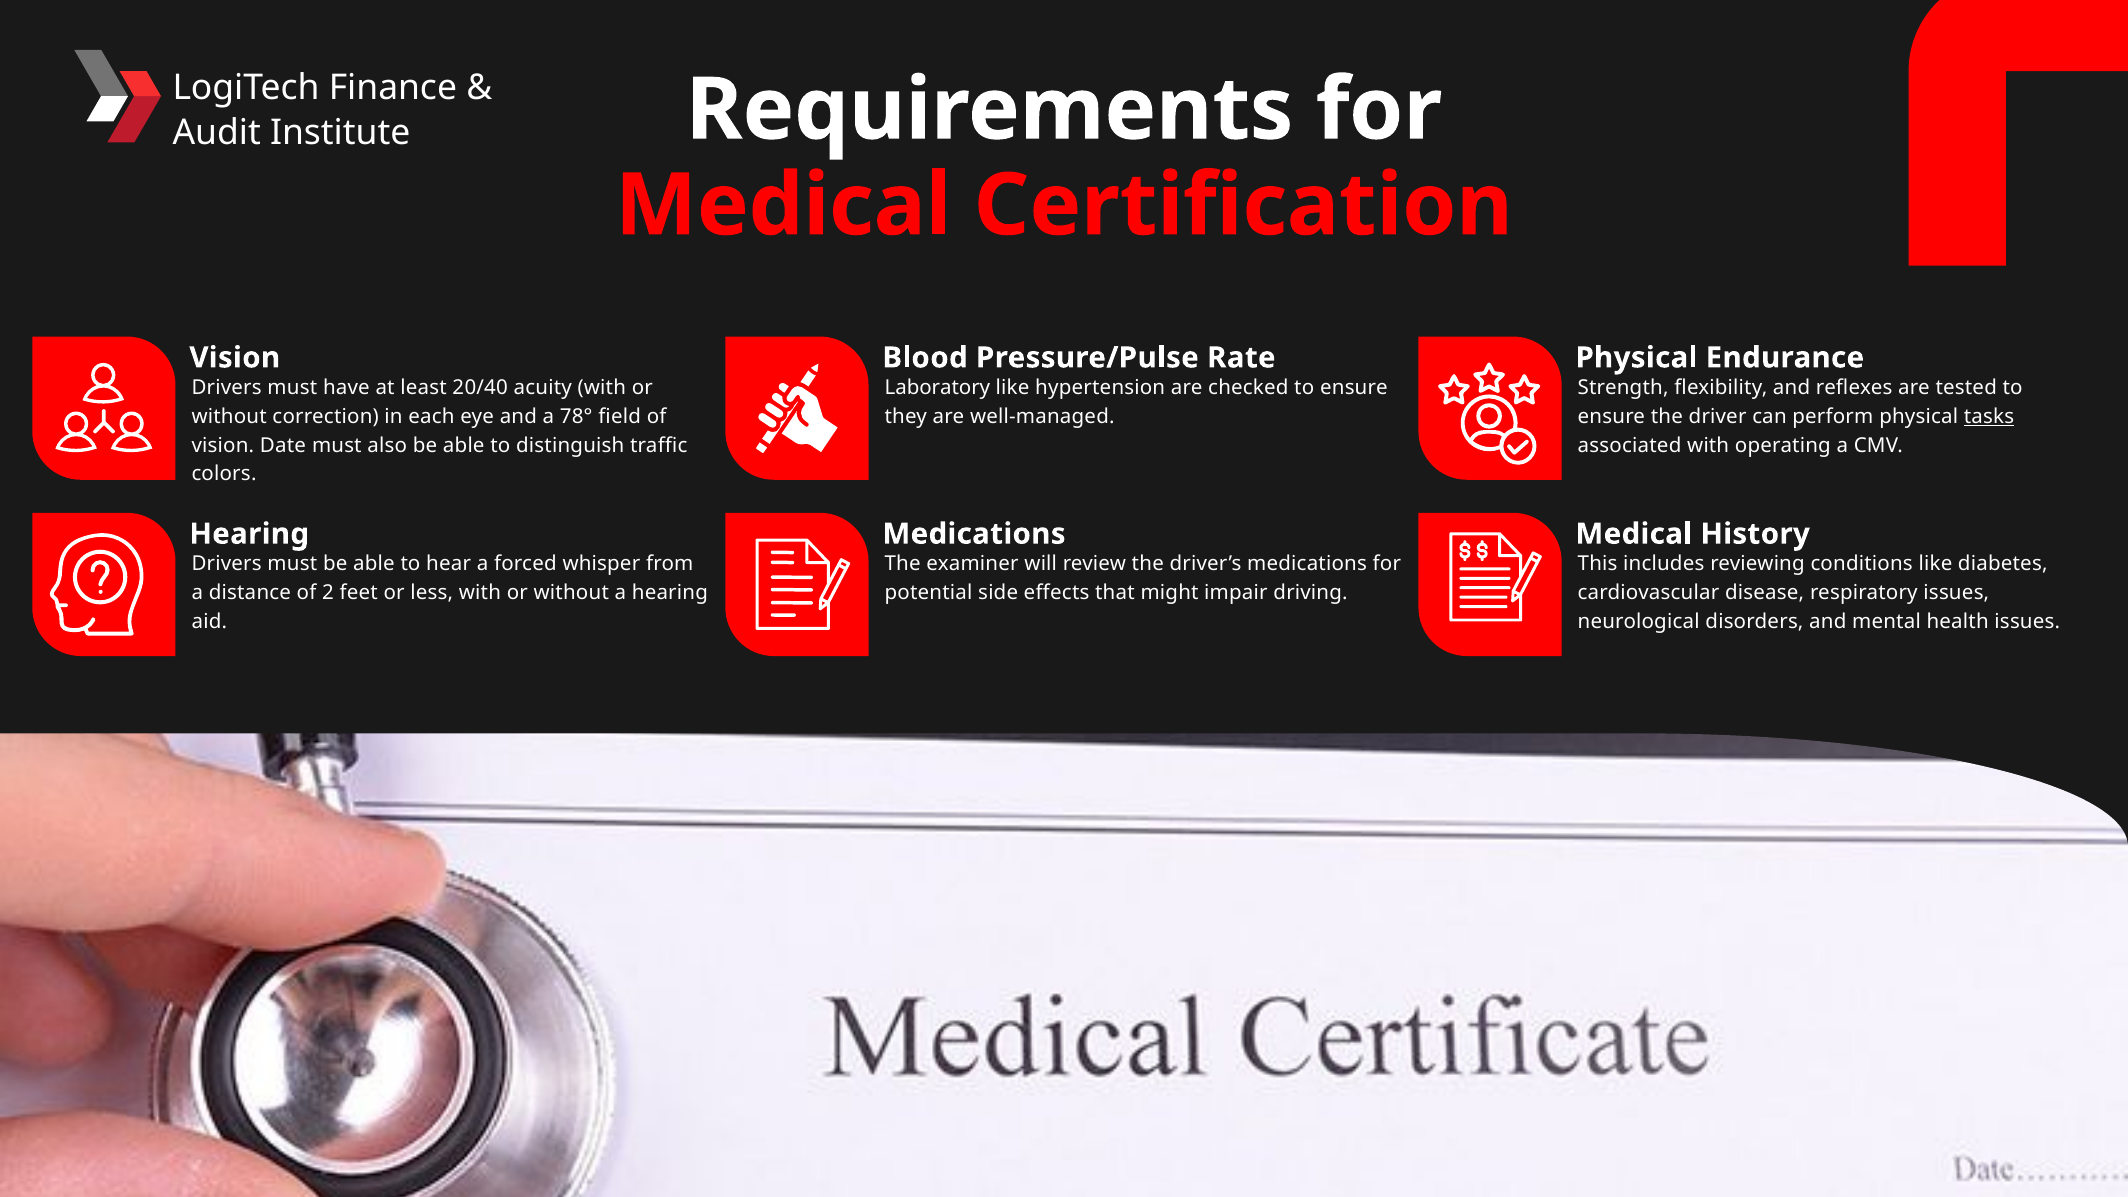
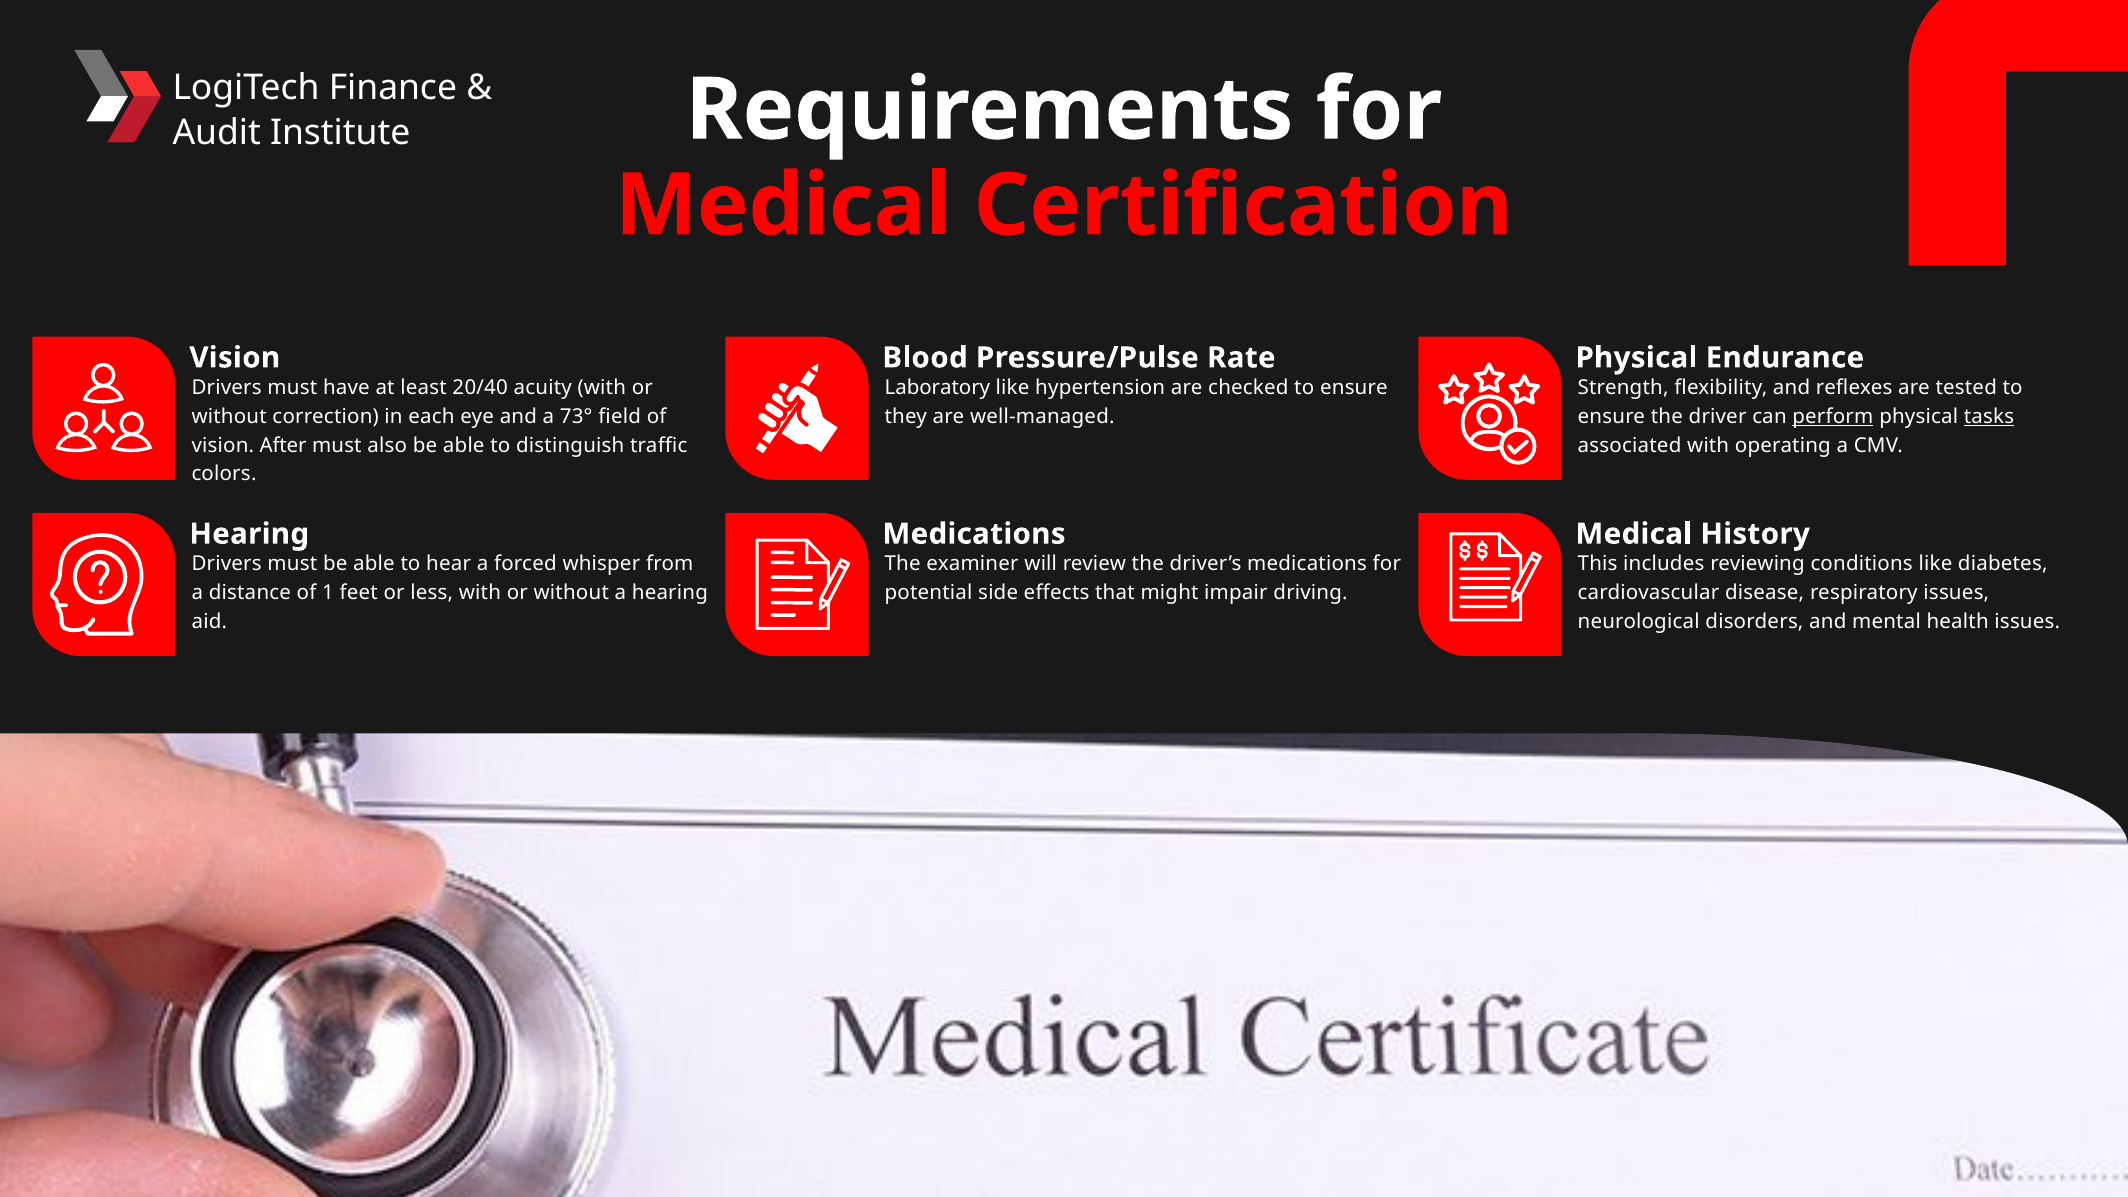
78°: 78° -> 73° (576, 417)
perform underline: none -> present (1833, 417)
Date: Date -> After (283, 445)
2: 2 -> 1 (328, 593)
